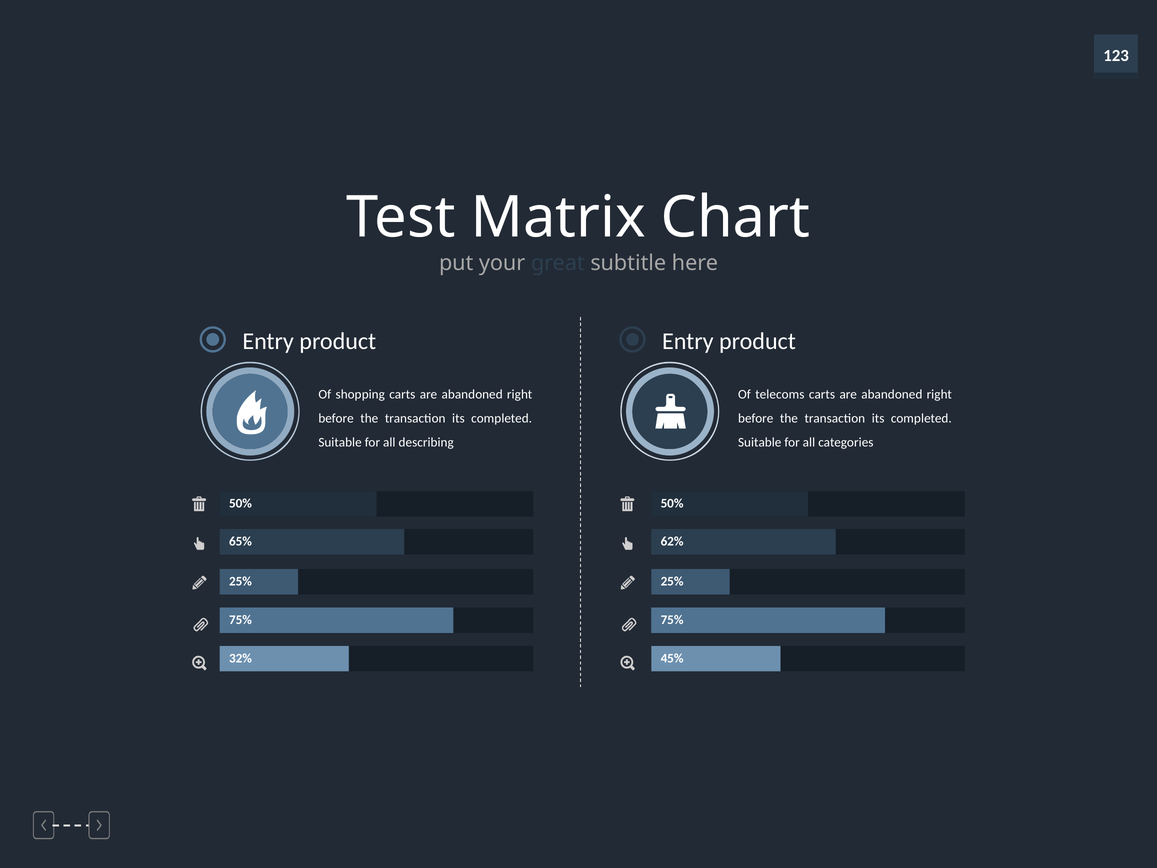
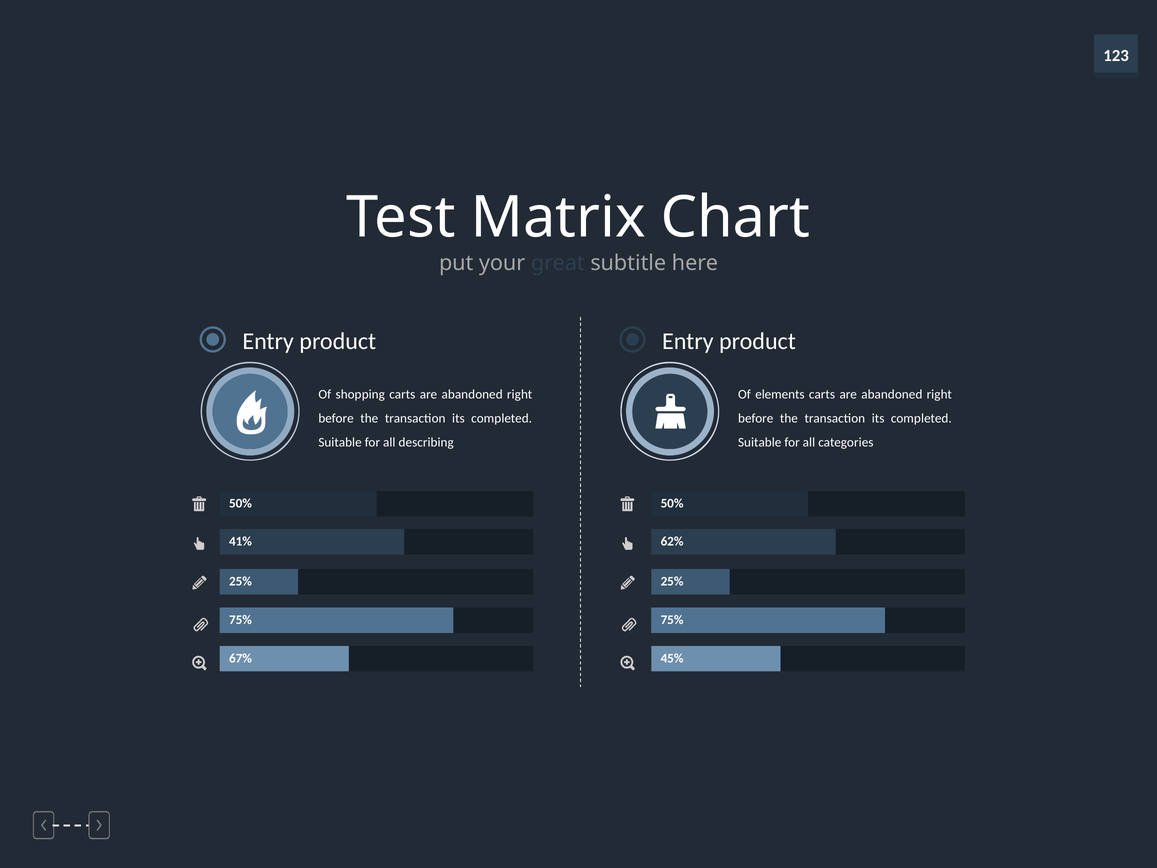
telecoms: telecoms -> elements (780, 394)
65%: 65% -> 41% (241, 541)
32%: 32% -> 67% (241, 658)
